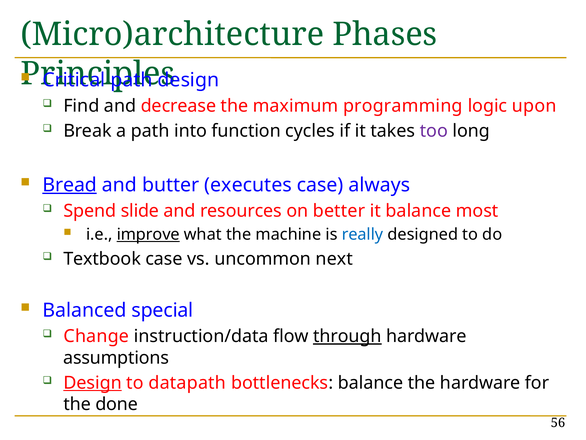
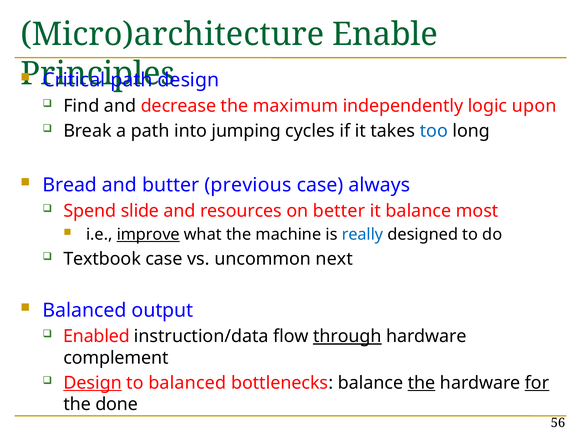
Phases: Phases -> Enable (385, 34)
programming: programming -> independently (403, 106)
function: function -> jumping (246, 131)
too colour: purple -> blue (434, 131)
Bread underline: present -> none (70, 185)
executes: executes -> previous (248, 185)
special: special -> output (162, 310)
Change: Change -> Enabled (96, 336)
assumptions: assumptions -> complement (116, 357)
to datapath: datapath -> balanced (187, 382)
the underline: none -> present (422, 382)
for underline: none -> present (537, 382)
